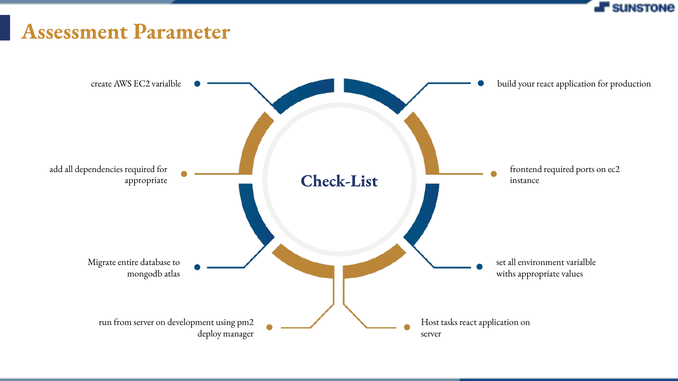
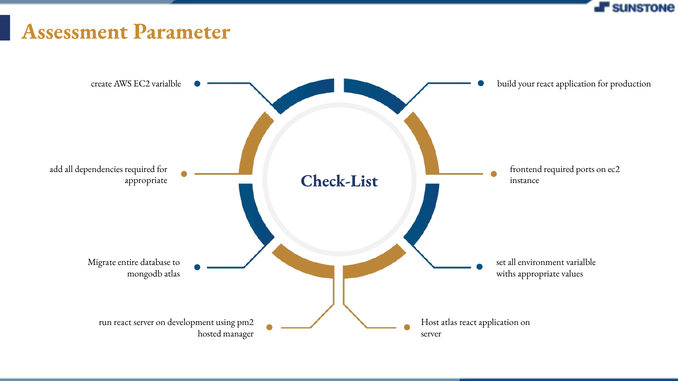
run from: from -> react (123, 323)
Host tasks: tasks -> atlas (449, 323)
deploy: deploy -> hosted (210, 334)
